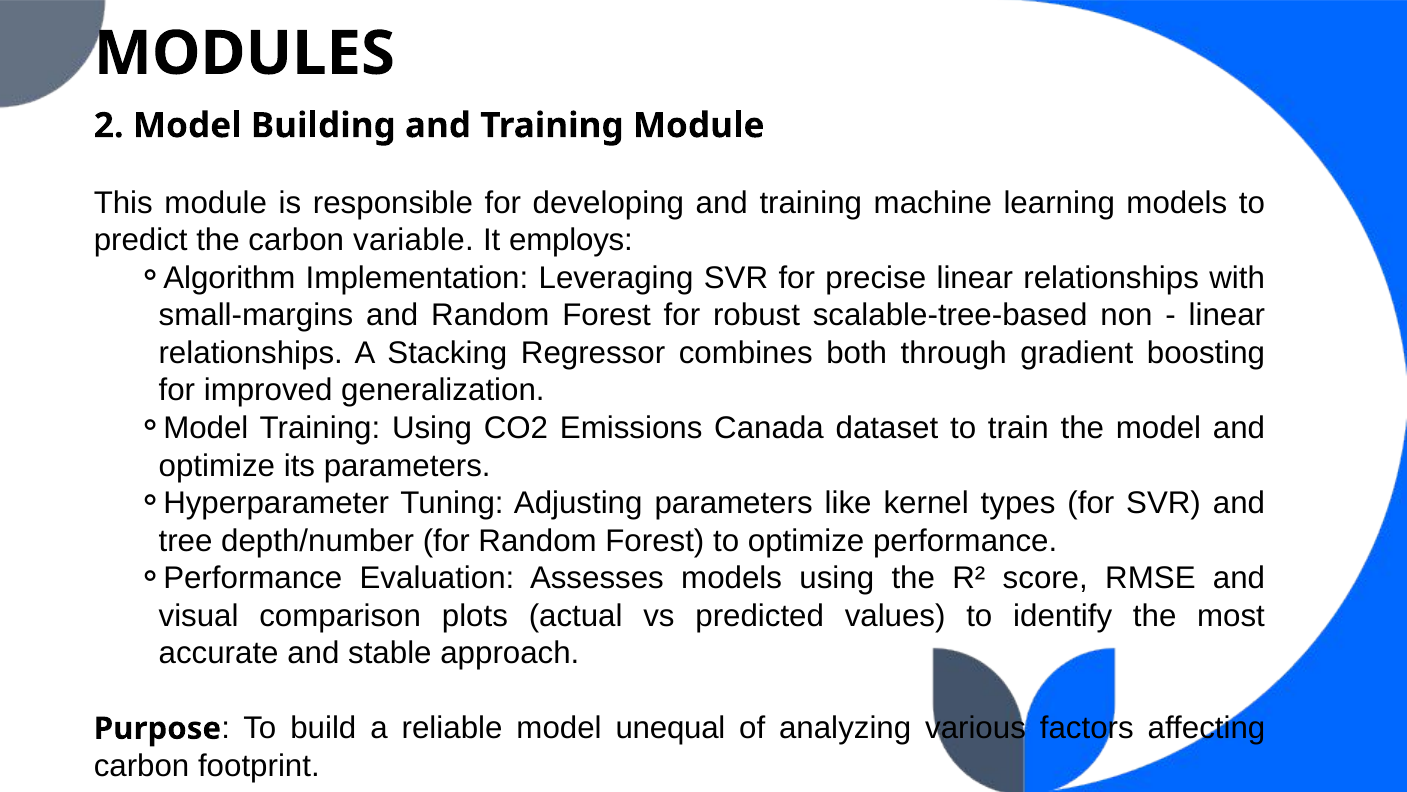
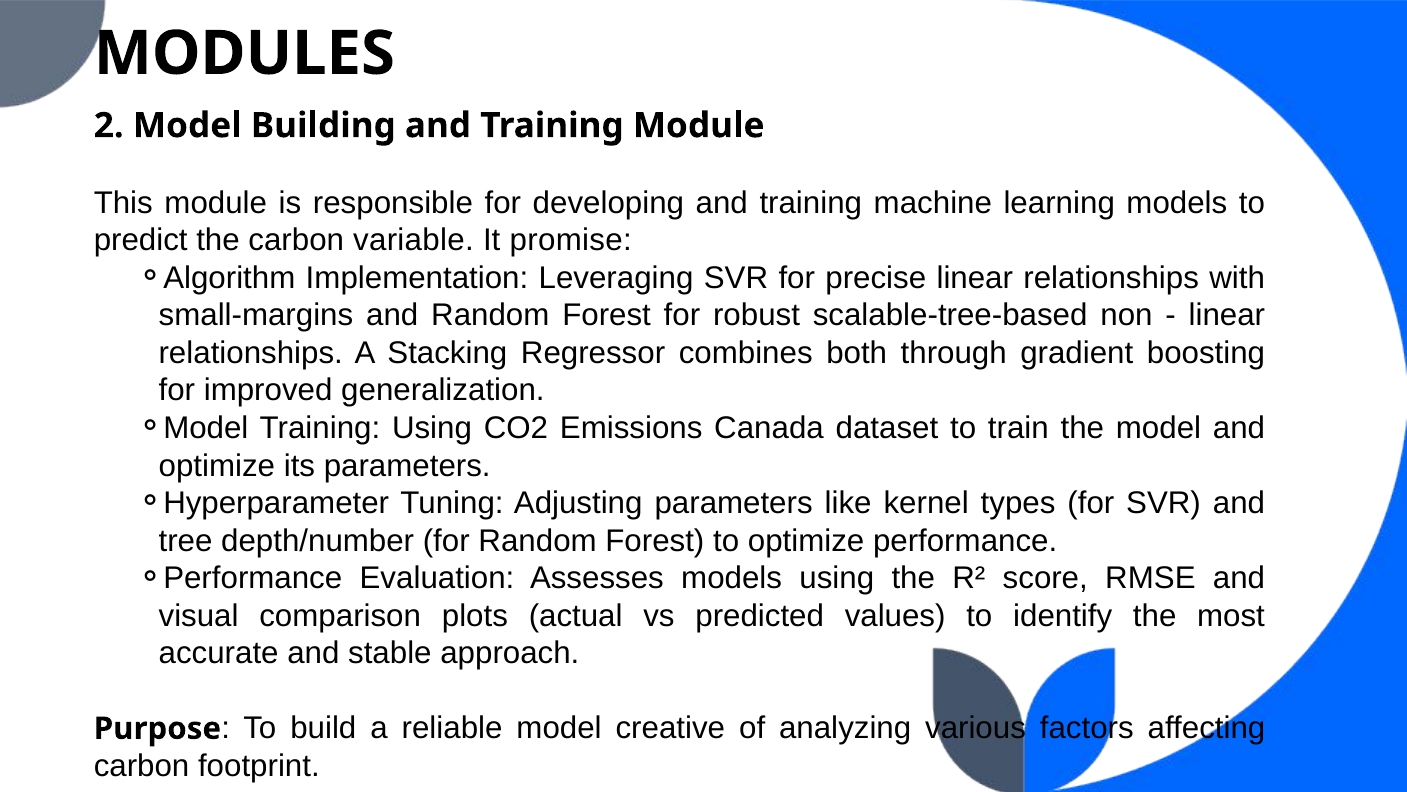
employs: employs -> promise (571, 240)
unequal: unequal -> creative (670, 728)
